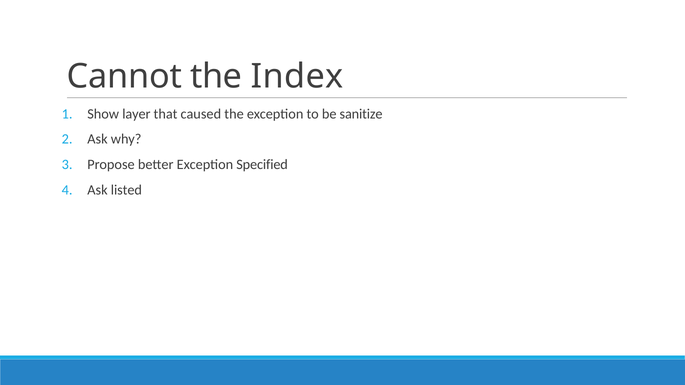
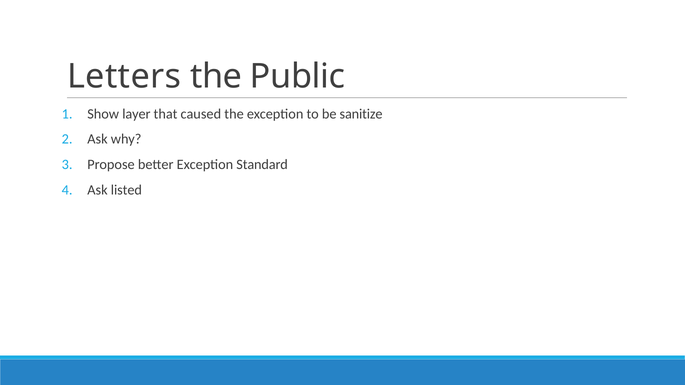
Cannot: Cannot -> Letters (124, 77)
Index: Index -> Public (298, 77)
Specified: Specified -> Standard (262, 165)
